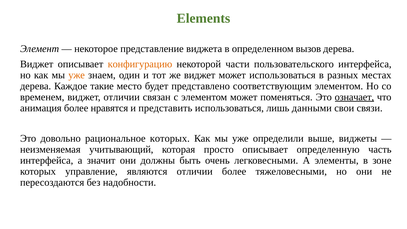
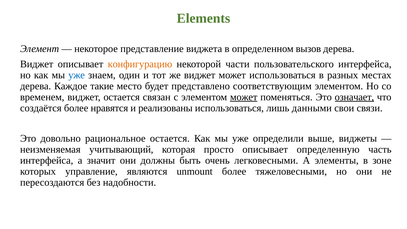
уже colour: orange -> blue (77, 75)
виджет отличии: отличии -> остается (122, 97)
может underline: none -> present (244, 97)
анимация: анимация -> создаётся (41, 108)
представить: представить -> реализованы (165, 108)
рациональное которых: которых -> остается (170, 138)
являются отличии: отличии -> unmount (195, 171)
